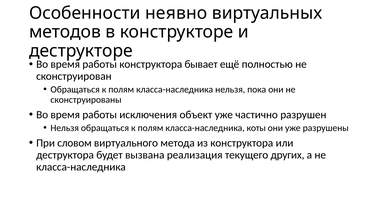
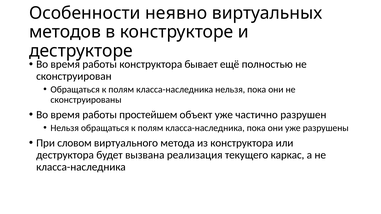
исключения: исключения -> простейшем (148, 115)
класса-наследника коты: коты -> пока (256, 128)
других: других -> каркас (288, 155)
